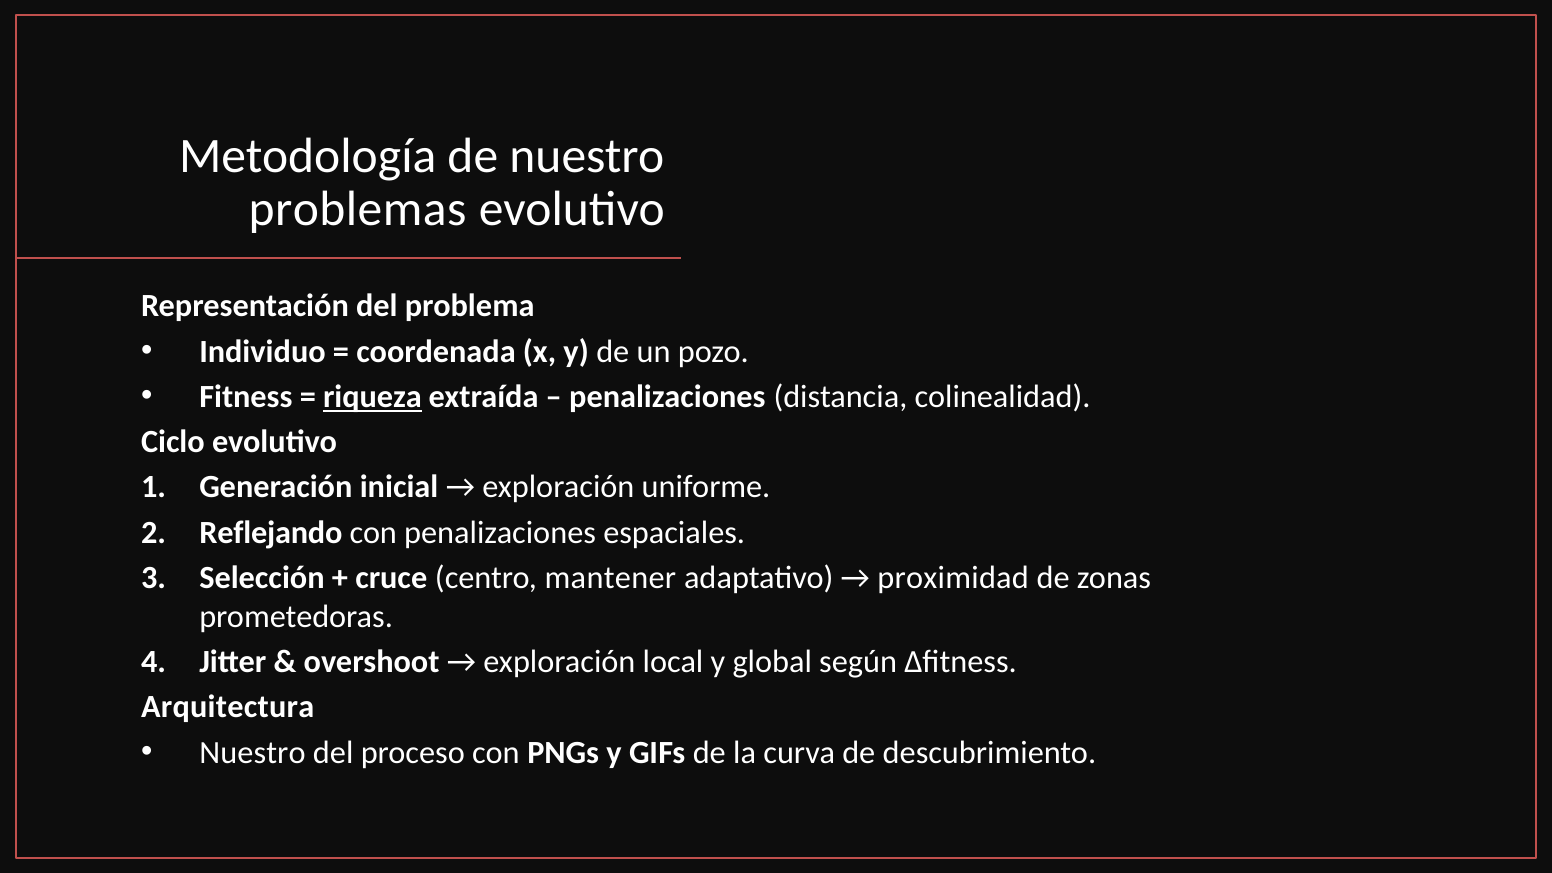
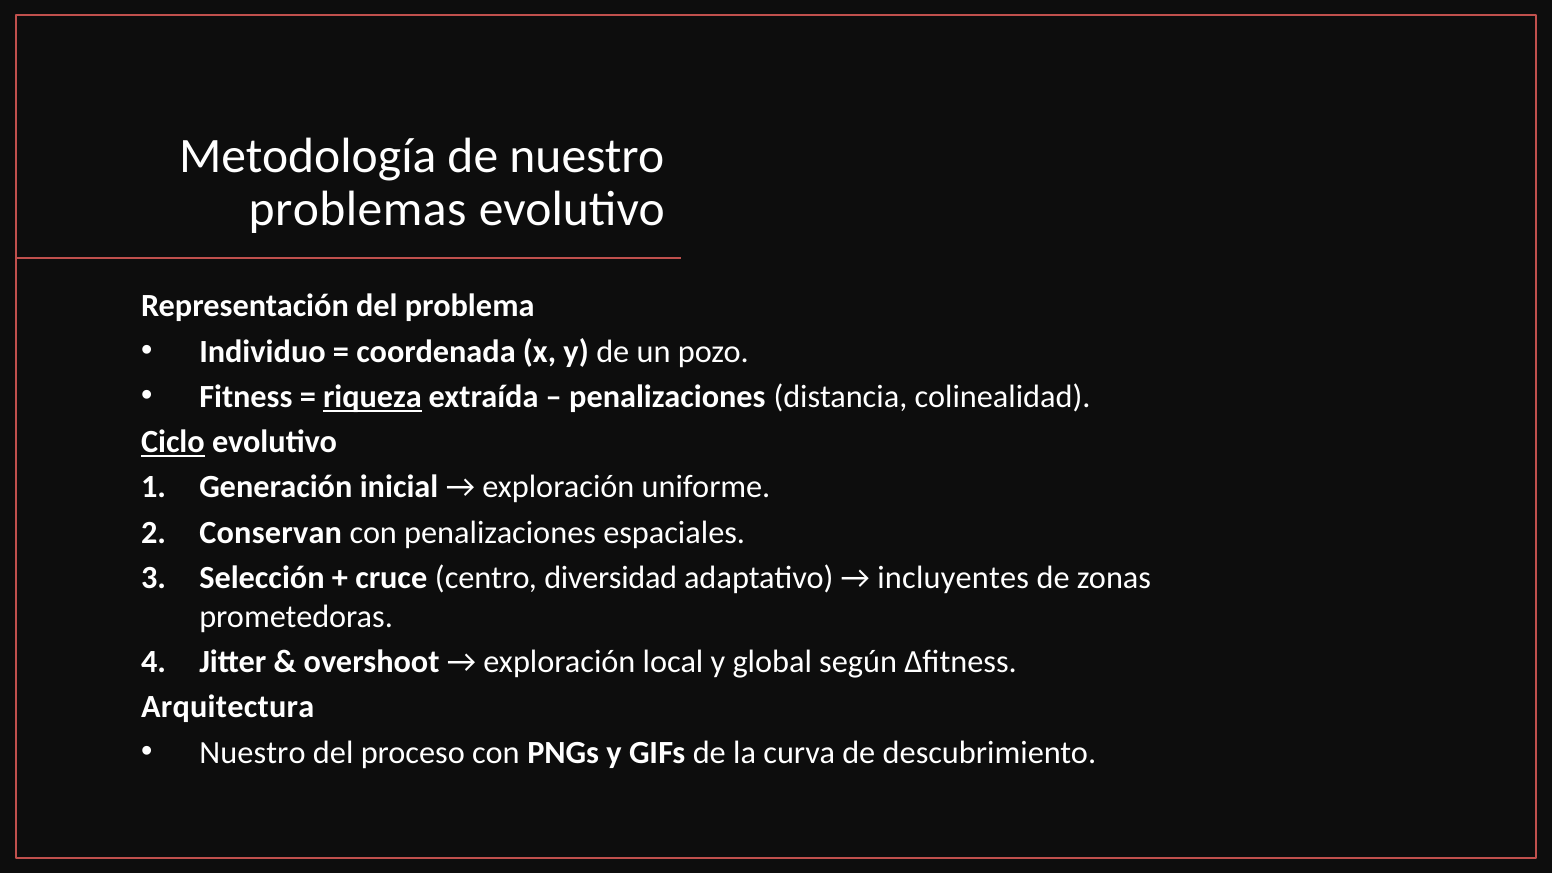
Ciclo underline: none -> present (173, 442)
Reflejando: Reflejando -> Conservan (271, 533)
mantener: mantener -> diversidad (611, 578)
proximidad: proximidad -> incluyentes (953, 578)
